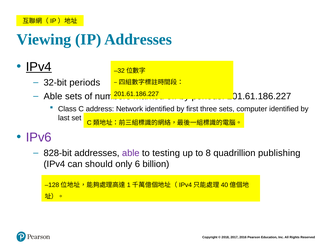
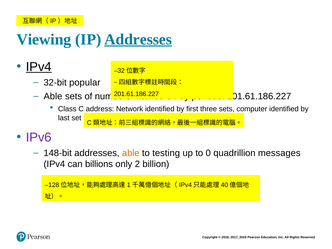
Addresses underline: none -> present (138, 39)
32-bit periods: periods -> popular (85, 83)
828-bit: 828-bit -> 148-bit (58, 153)
able colour: purple -> orange (131, 153)
8: 8 -> 0 (208, 153)
publishing: publishing -> messages (279, 153)
should: should -> billions (99, 164)
6: 6 -> 2 (137, 164)
